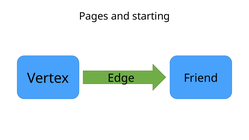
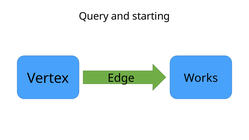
Pages: Pages -> Query (94, 16)
Friend: Friend -> Works (201, 78)
